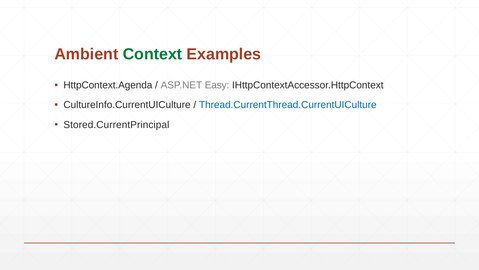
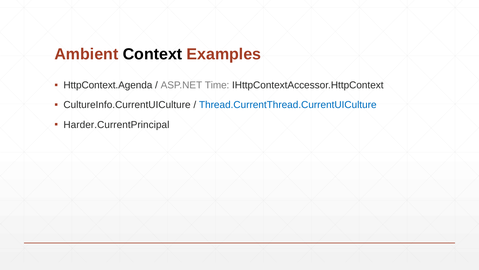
Context colour: green -> black (152, 54)
Easy: Easy -> Time (217, 85)
Stored.CurrentPrincipal: Stored.CurrentPrincipal -> Harder.CurrentPrincipal (116, 124)
